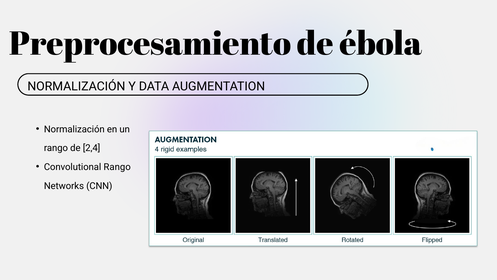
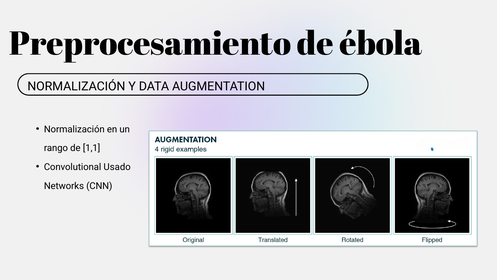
2,4: 2,4 -> 1,1 (92, 148)
Convolutional Rango: Rango -> Usado (117, 167)
